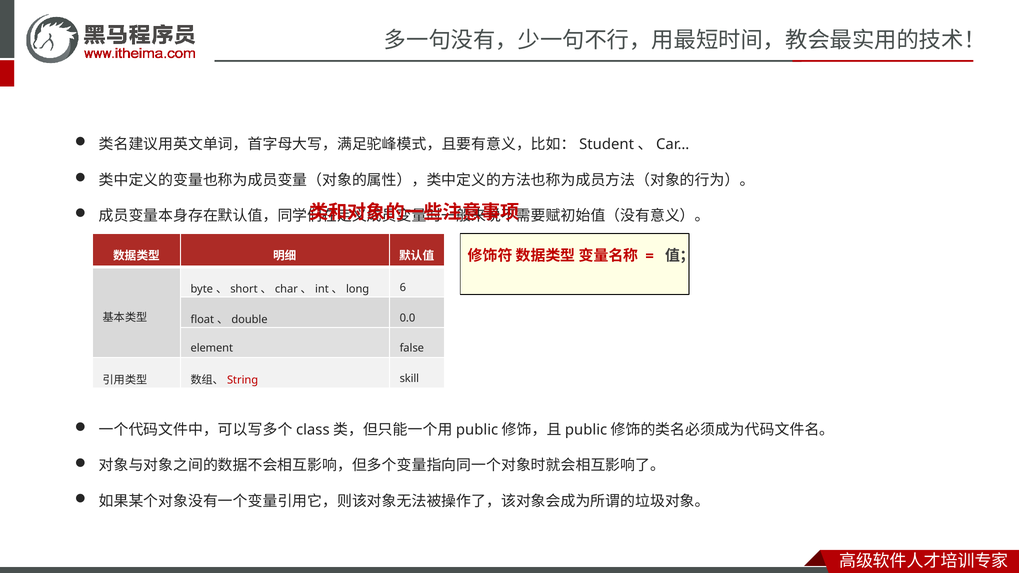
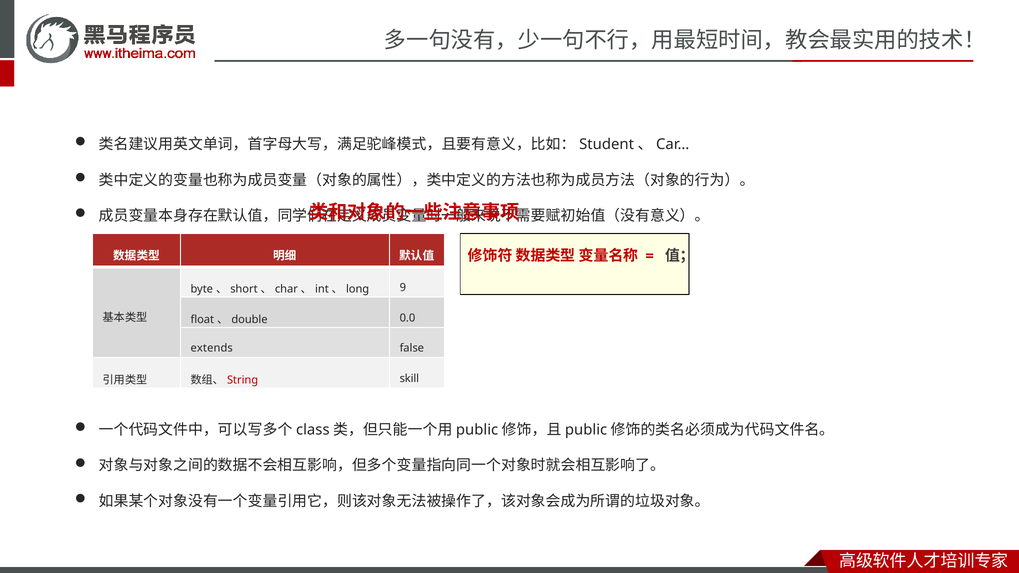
6: 6 -> 9 (403, 288)
element: element -> extends (212, 348)
